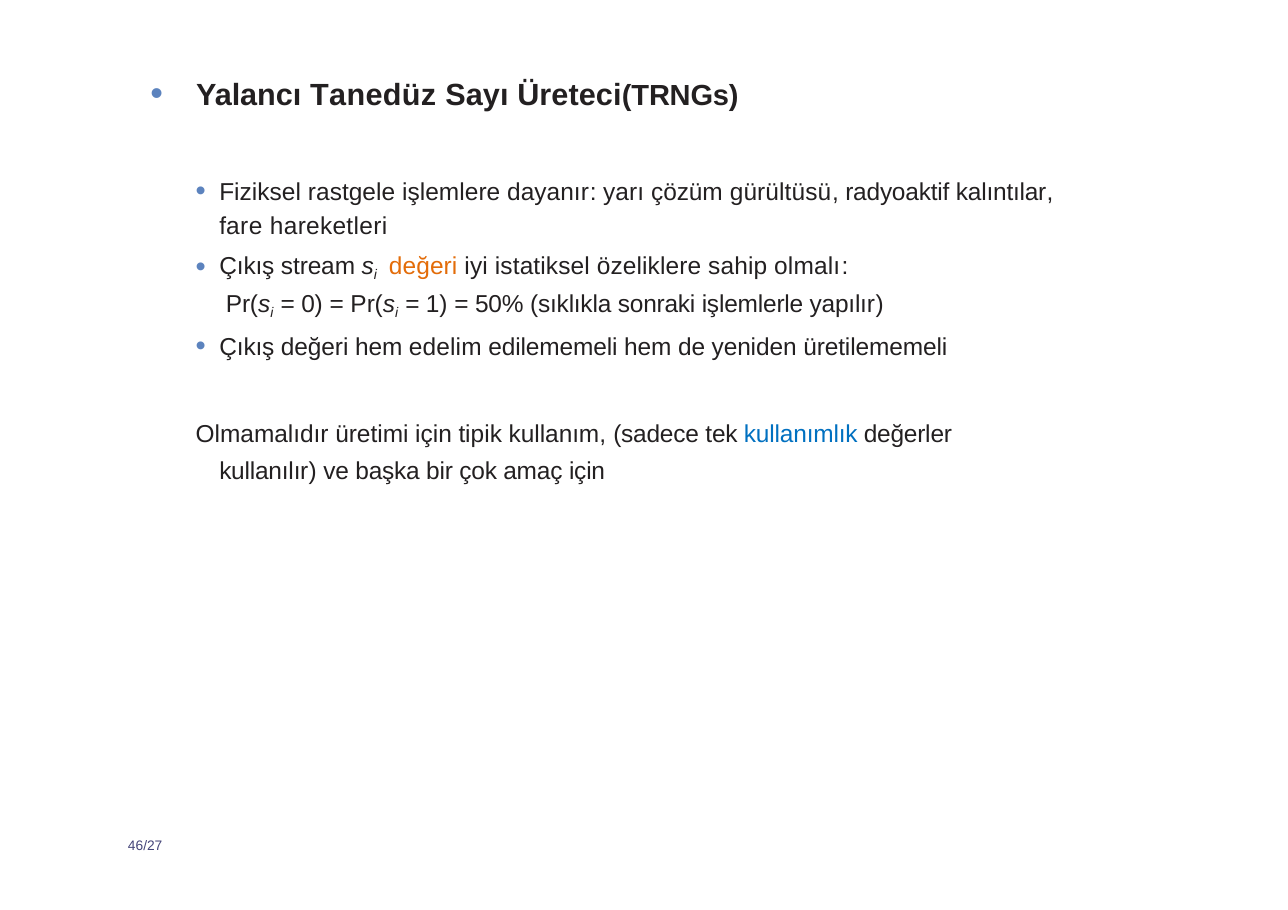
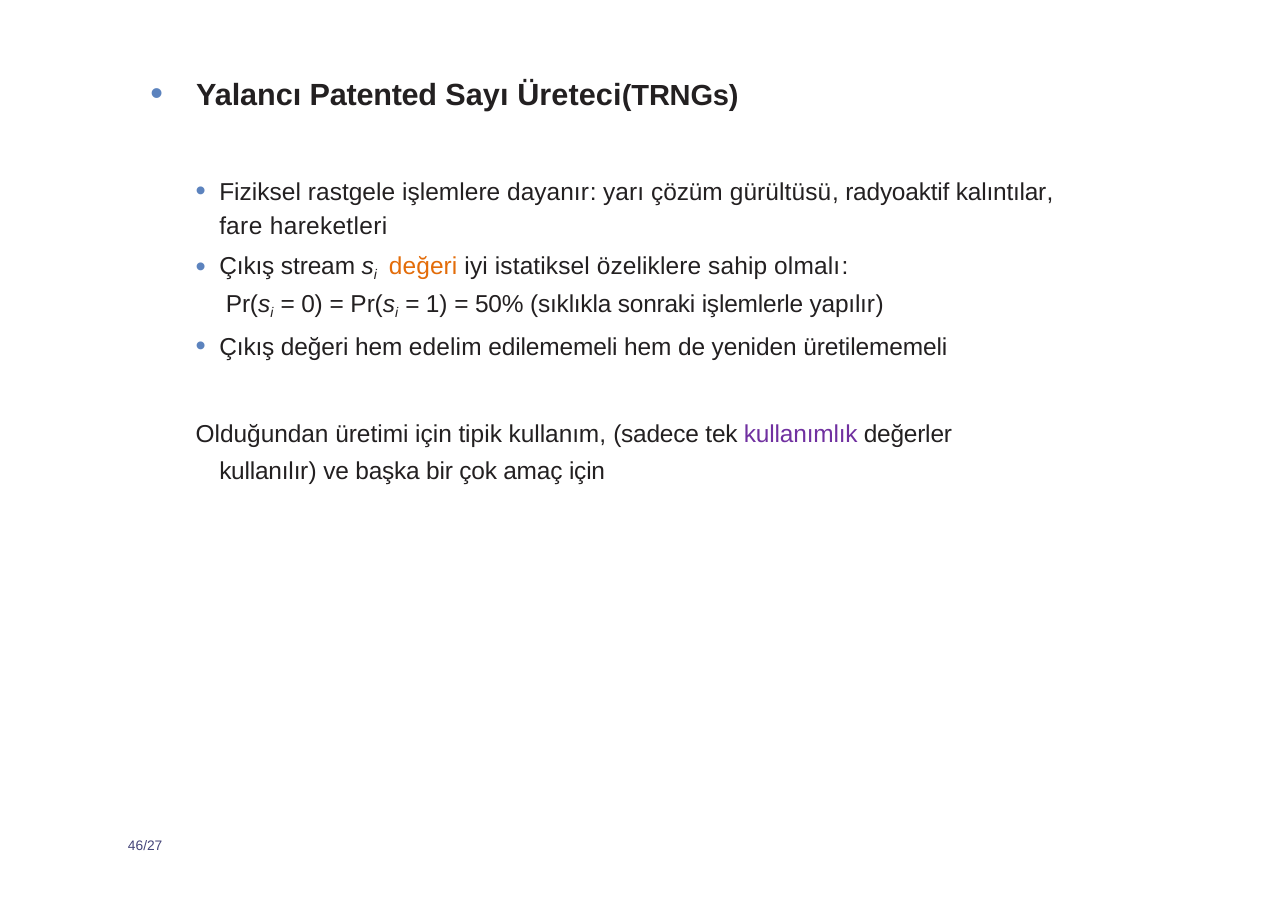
Tanedüz: Tanedüz -> Patented (373, 95)
Olmamalıdır: Olmamalıdır -> Olduğundan (262, 434)
kullanımlık colour: blue -> purple (801, 434)
